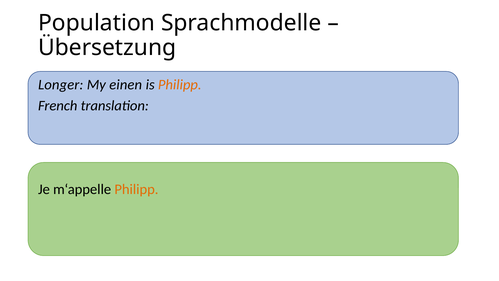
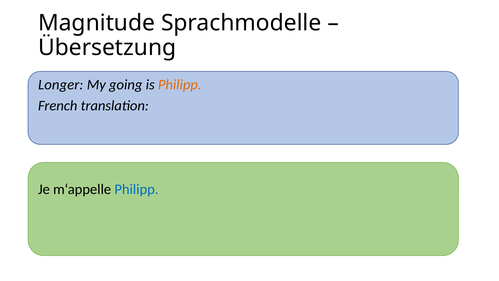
Population: Population -> Magnitude (97, 23)
einen: einen -> going (126, 85)
Philipp colour: orange -> blue (136, 189)
